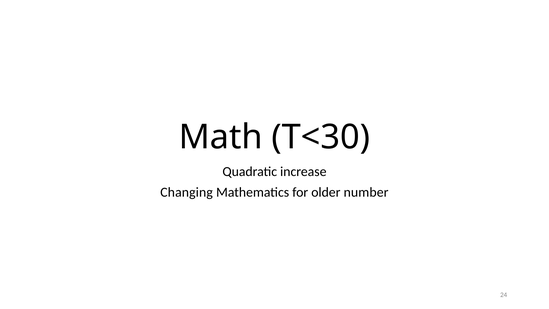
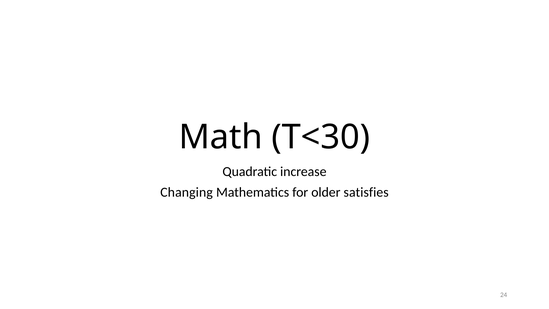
number: number -> satisfies (366, 192)
